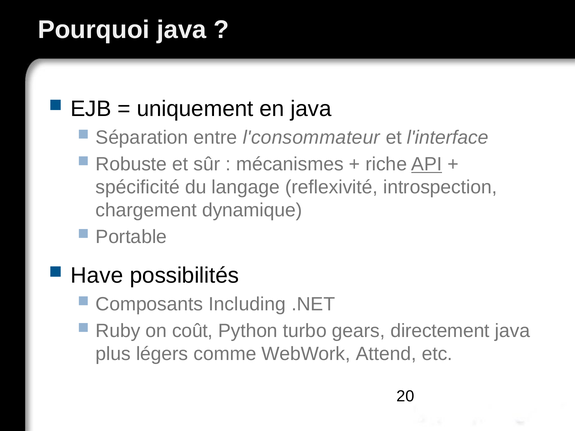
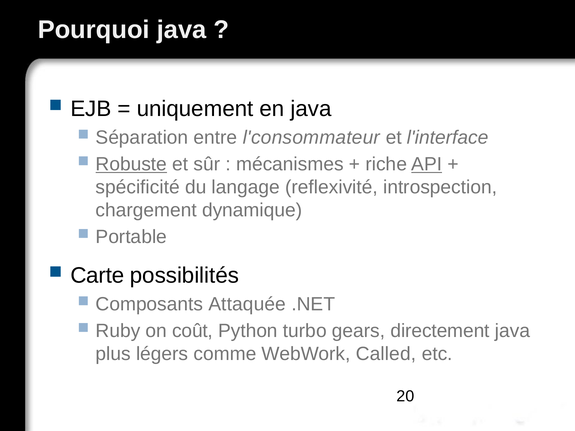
Robuste underline: none -> present (131, 164)
Have: Have -> Carte (97, 276)
Including: Including -> Attaquée (247, 304)
Attend: Attend -> Called (386, 354)
